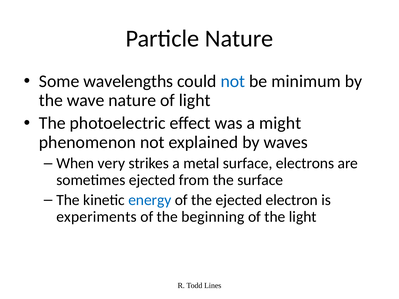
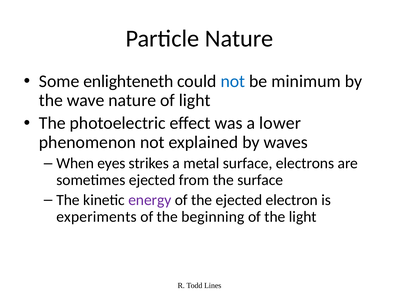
wavelengths: wavelengths -> enlighteneth (128, 81)
might: might -> lower (280, 123)
very: very -> eyes (111, 163)
energy colour: blue -> purple (150, 200)
